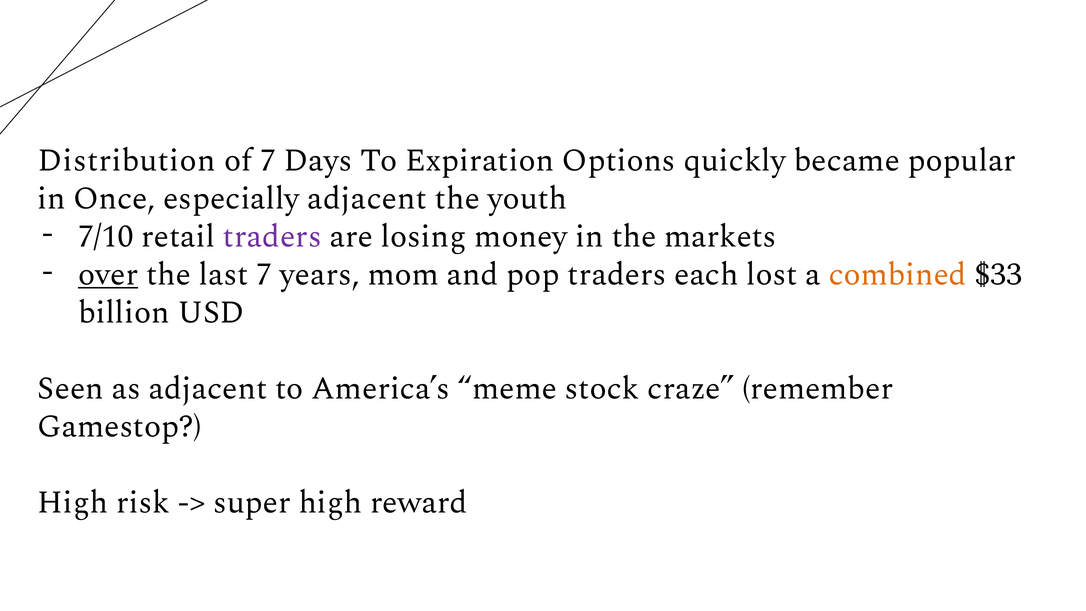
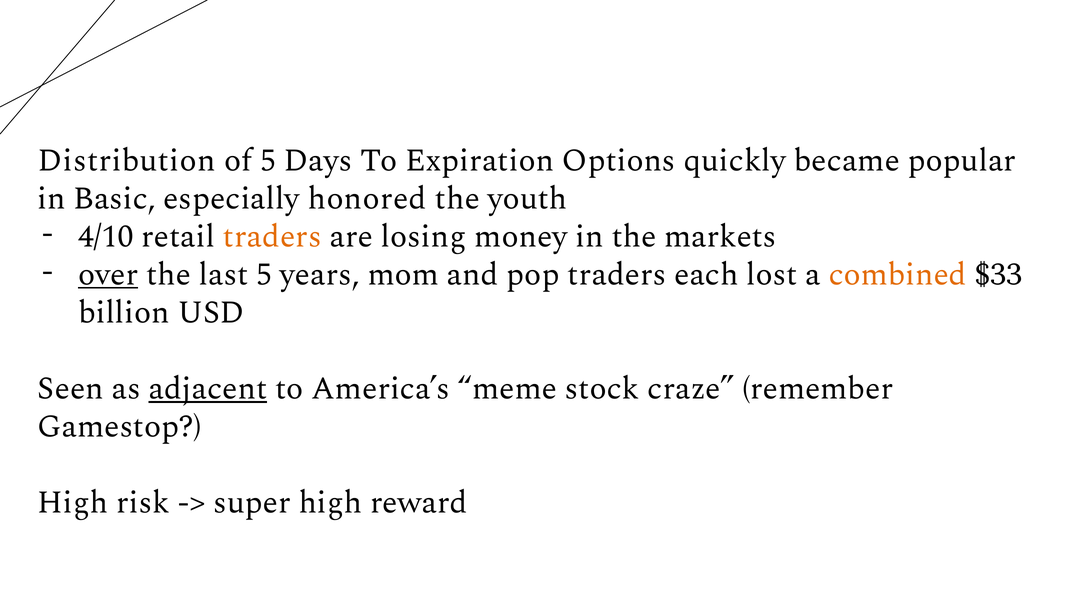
of 7: 7 -> 5 (268, 160)
Once: Once -> Basic (114, 198)
especially adjacent: adjacent -> honored (367, 198)
7/10: 7/10 -> 4/10 (106, 236)
traders colour: purple -> orange (272, 236)
last 7: 7 -> 5 (264, 274)
adjacent underline: none -> present (208, 388)
